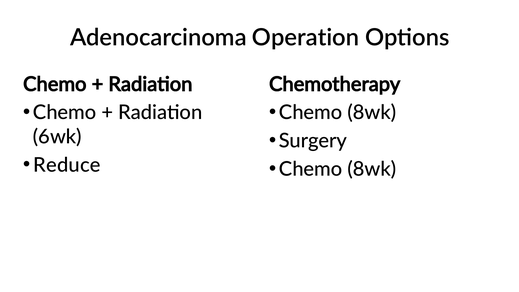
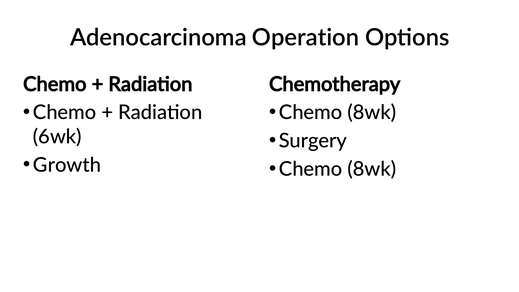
Reduce: Reduce -> Growth (67, 165)
